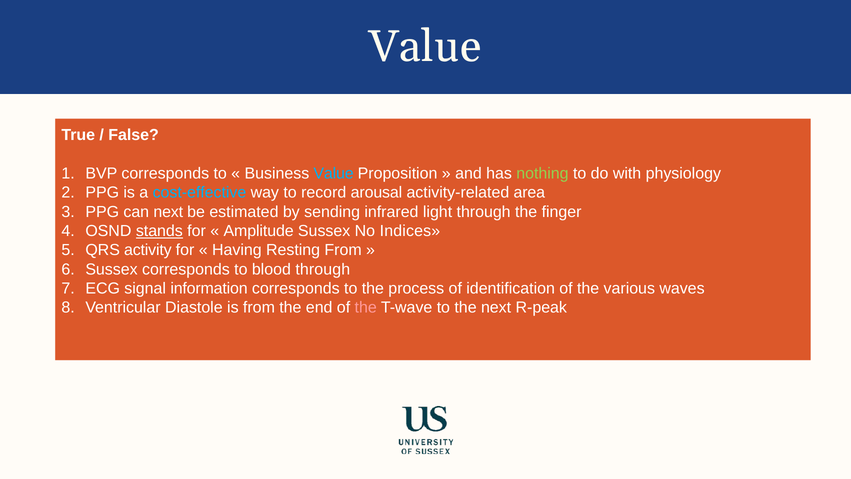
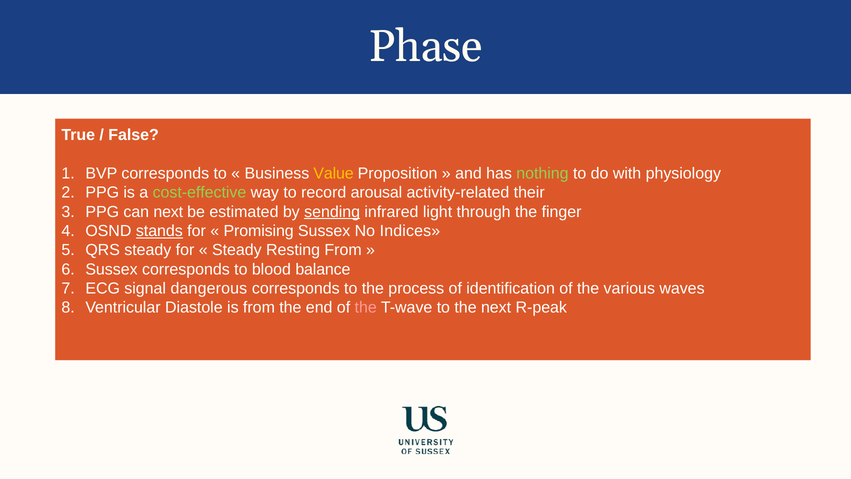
Value: Value -> Phase (426, 47)
Value colour: light blue -> yellow (334, 173)
cost-effective colour: light blue -> light green (199, 193)
area: area -> their (529, 193)
sending underline: none -> present (332, 212)
Amplitude: Amplitude -> Promising (259, 231)
QRS activity: activity -> steady (148, 250)
Having: Having -> Steady (237, 250)
blood through: through -> balance (323, 269)
information: information -> dangerous (209, 288)
